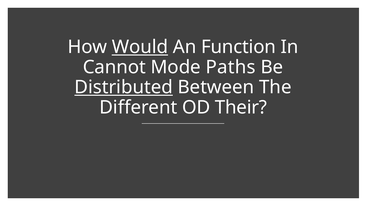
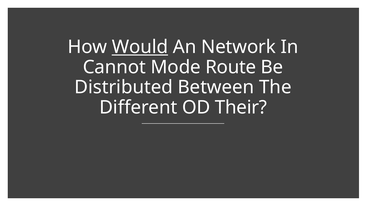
Function: Function -> Network (238, 47)
Paths: Paths -> Route (231, 67)
Distributed underline: present -> none (124, 87)
